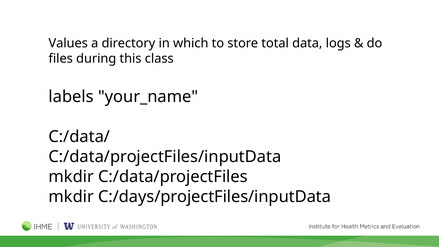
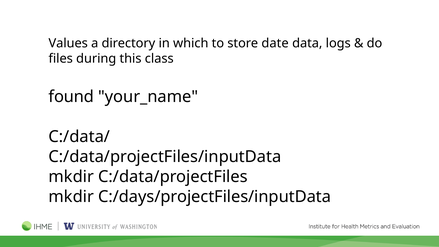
total: total -> date (275, 43)
labels: labels -> found (71, 97)
